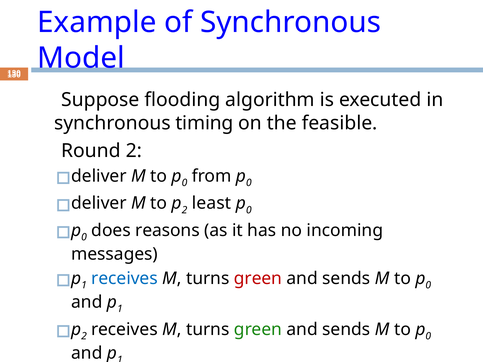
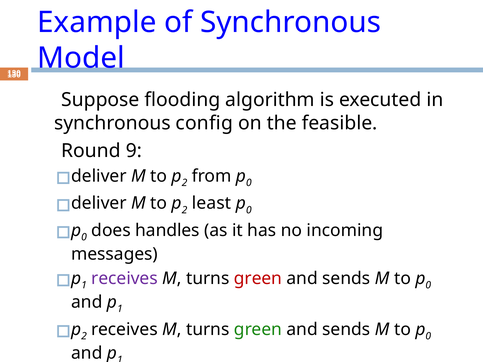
timing: timing -> config (204, 123)
Round 2: 2 -> 9 (134, 151)
0: 0 -> 2 (185, 183)
reasons: reasons -> handles (167, 231)
receives colour: blue -> purple (125, 279)
